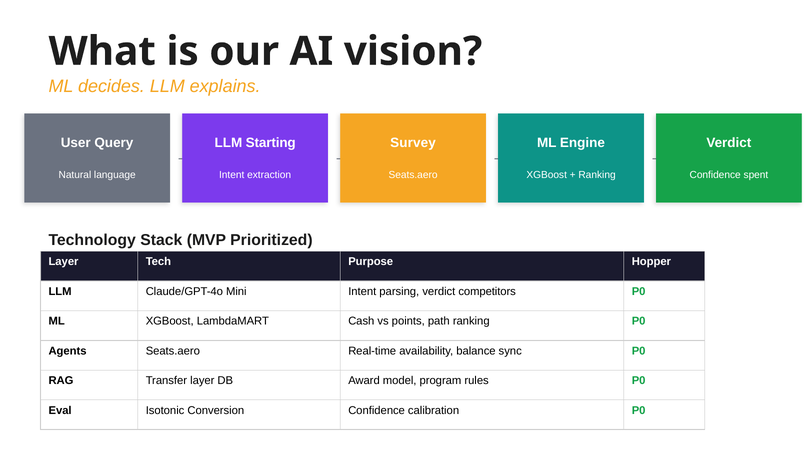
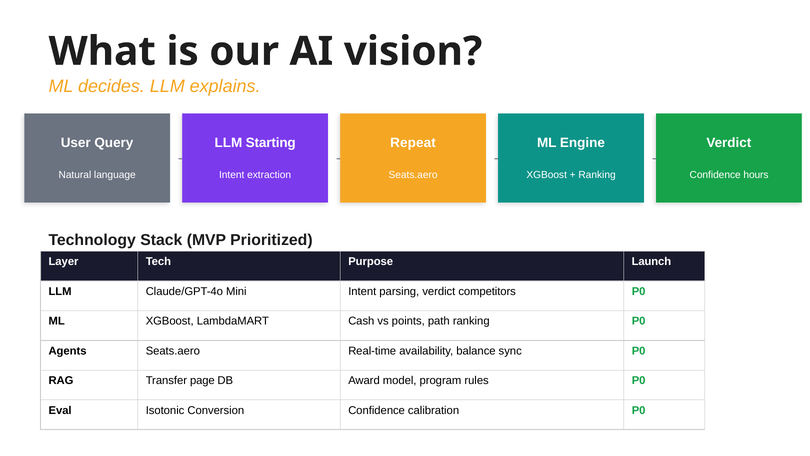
Survey: Survey -> Repeat (413, 143)
spent: spent -> hours (756, 175)
Hopper: Hopper -> Launch (651, 262)
Transfer layer: layer -> page (202, 380)
